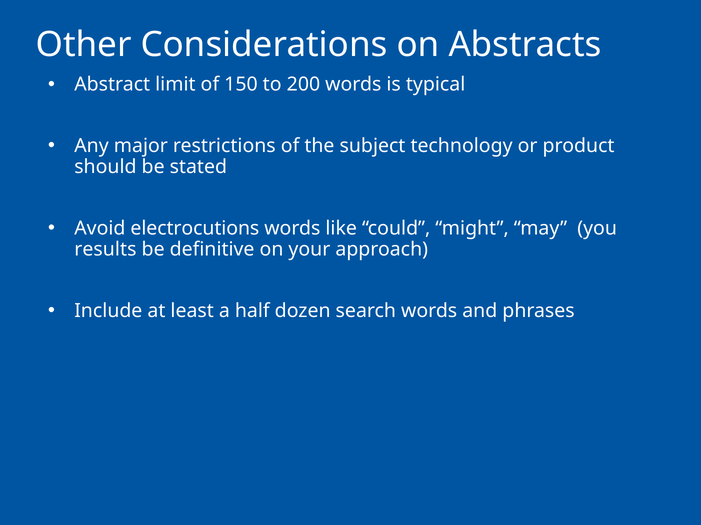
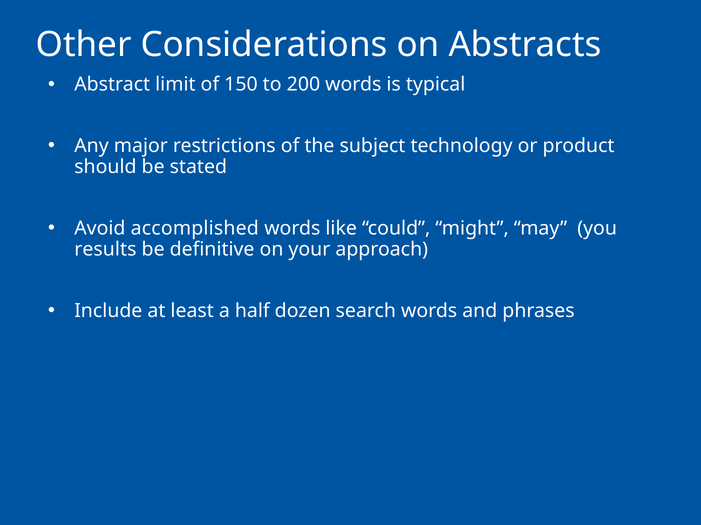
electrocutions: electrocutions -> accomplished (195, 229)
